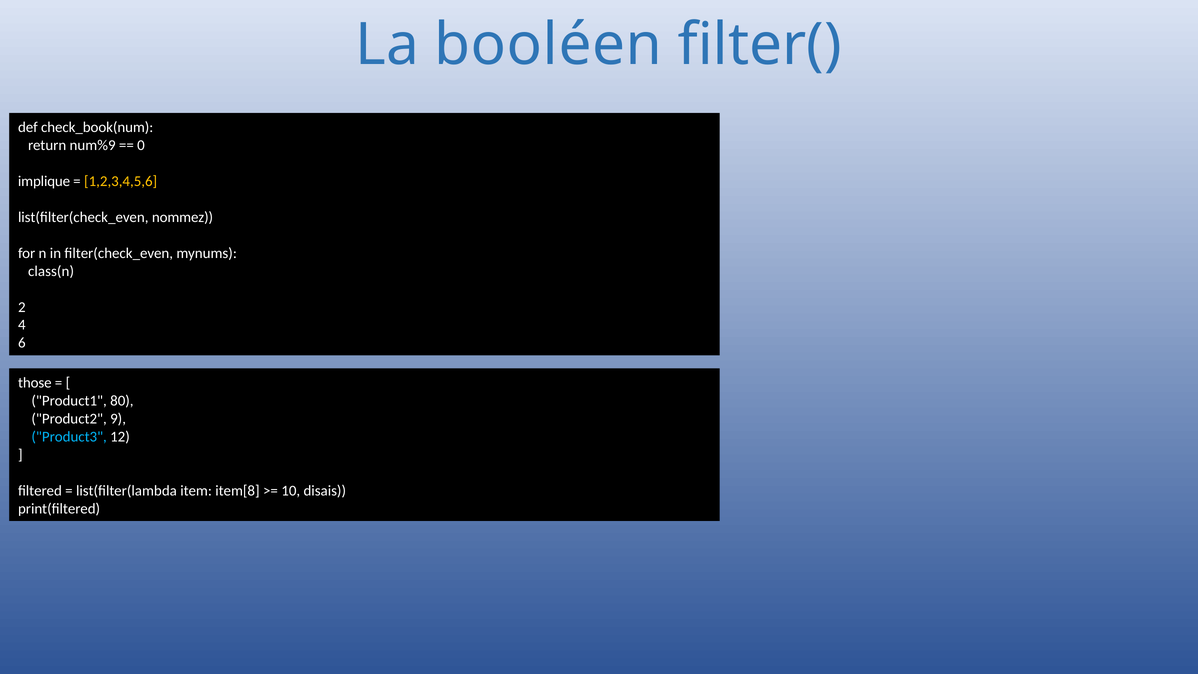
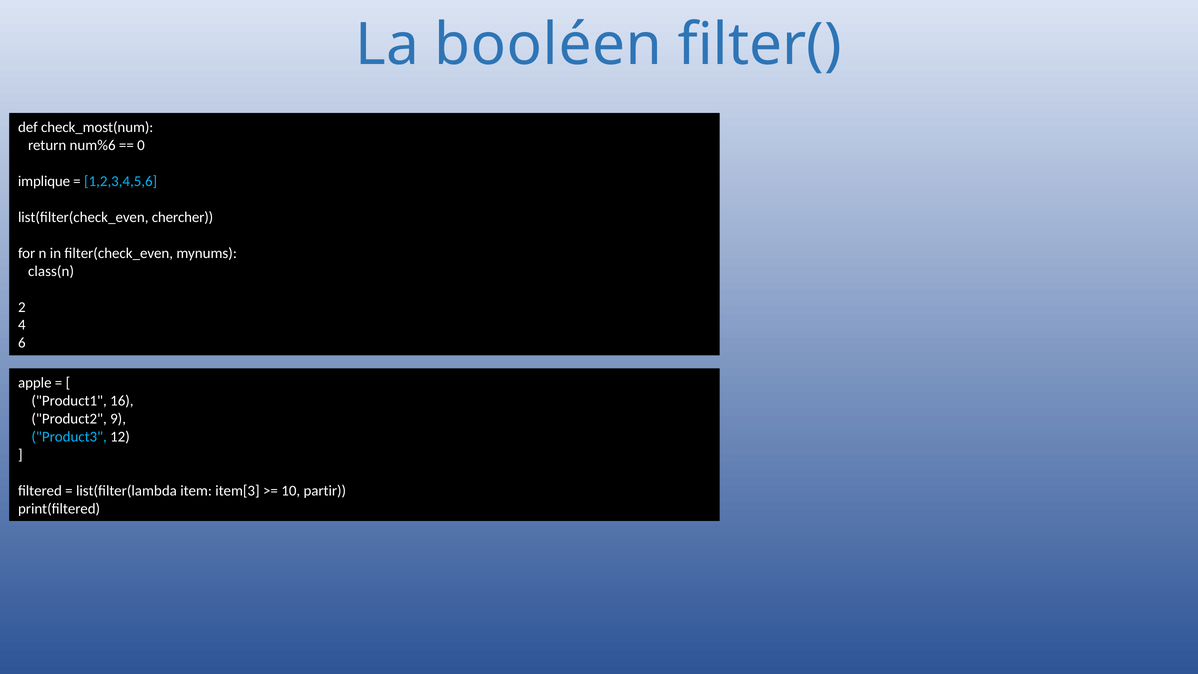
check_book(num: check_book(num -> check_most(num (97, 127)
num%9: num%9 -> num%6 (93, 145)
1,2,3,4,5,6 colour: yellow -> light blue (121, 181)
nommez: nommez -> chercher (182, 217)
those: those -> apple (35, 383)
80: 80 -> 16 (122, 401)
item[8: item[8 -> item[3 (237, 491)
disais: disais -> partir (325, 491)
